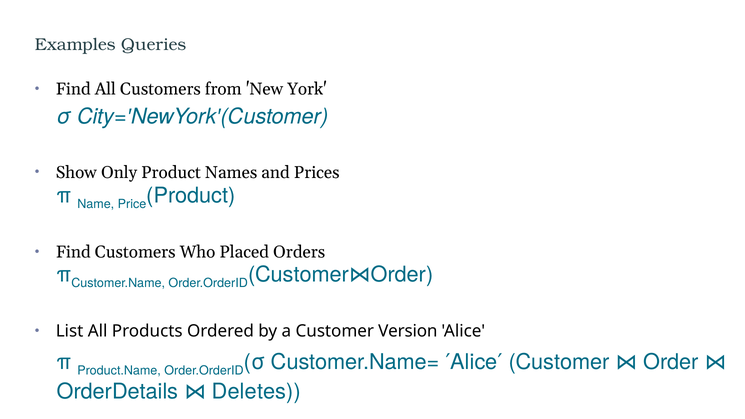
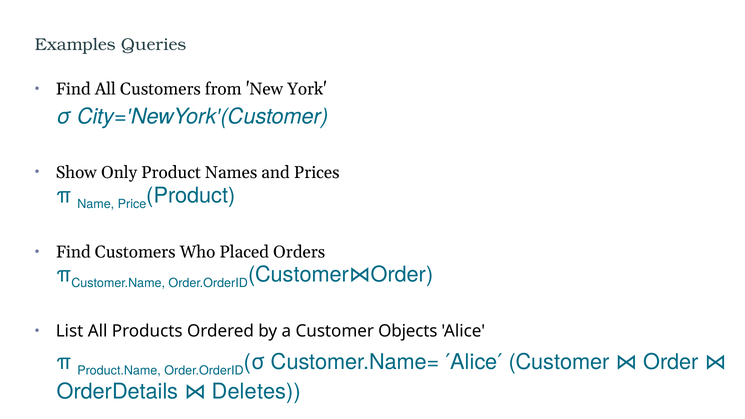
Version: Version -> Objects (408, 331)
